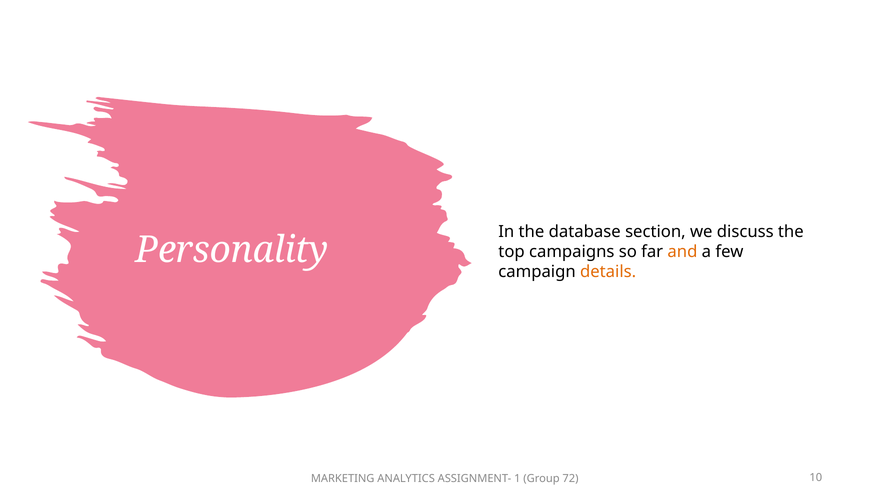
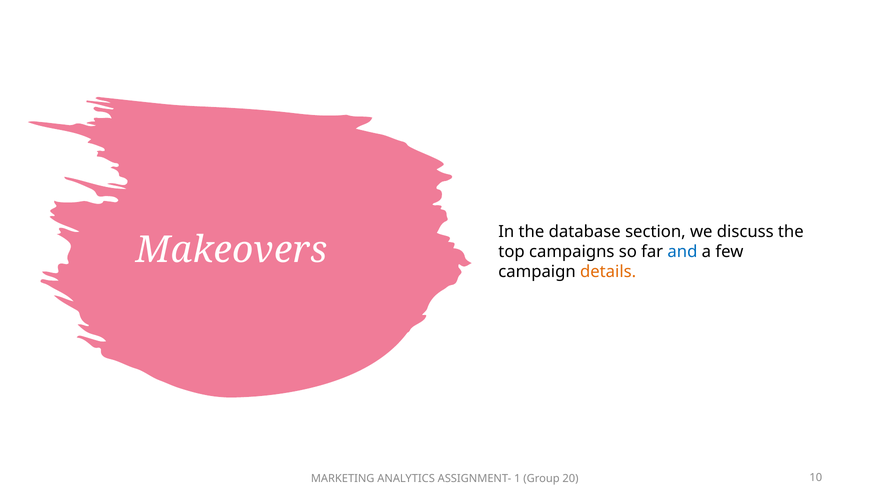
Personality: Personality -> Makeovers (232, 250)
and colour: orange -> blue (682, 251)
72: 72 -> 20 (571, 478)
